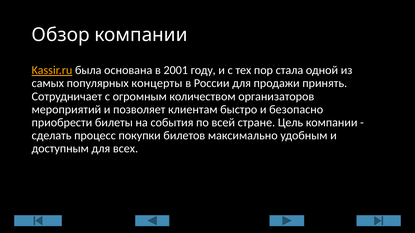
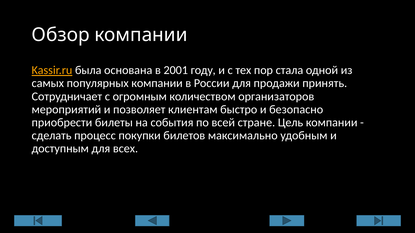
популярных концерты: концерты -> компании (157, 83)
